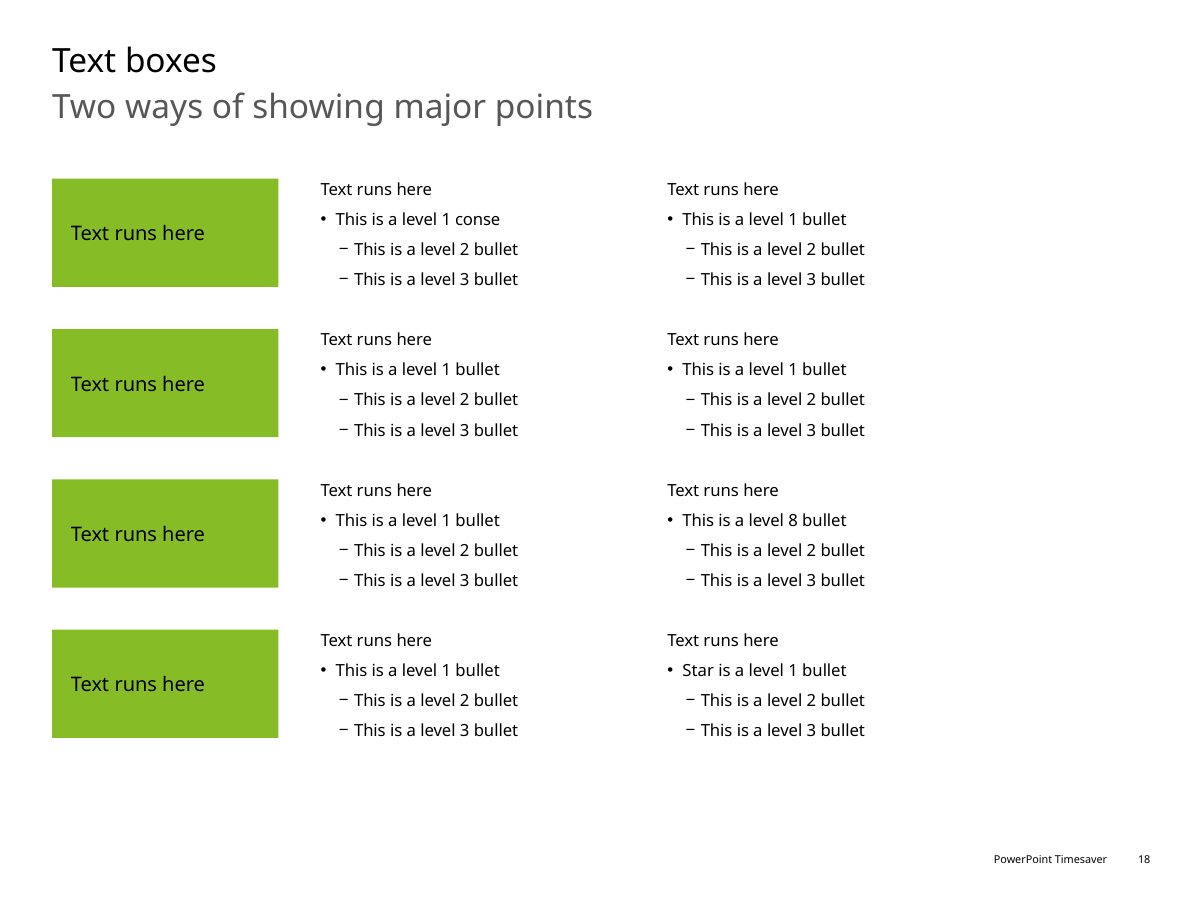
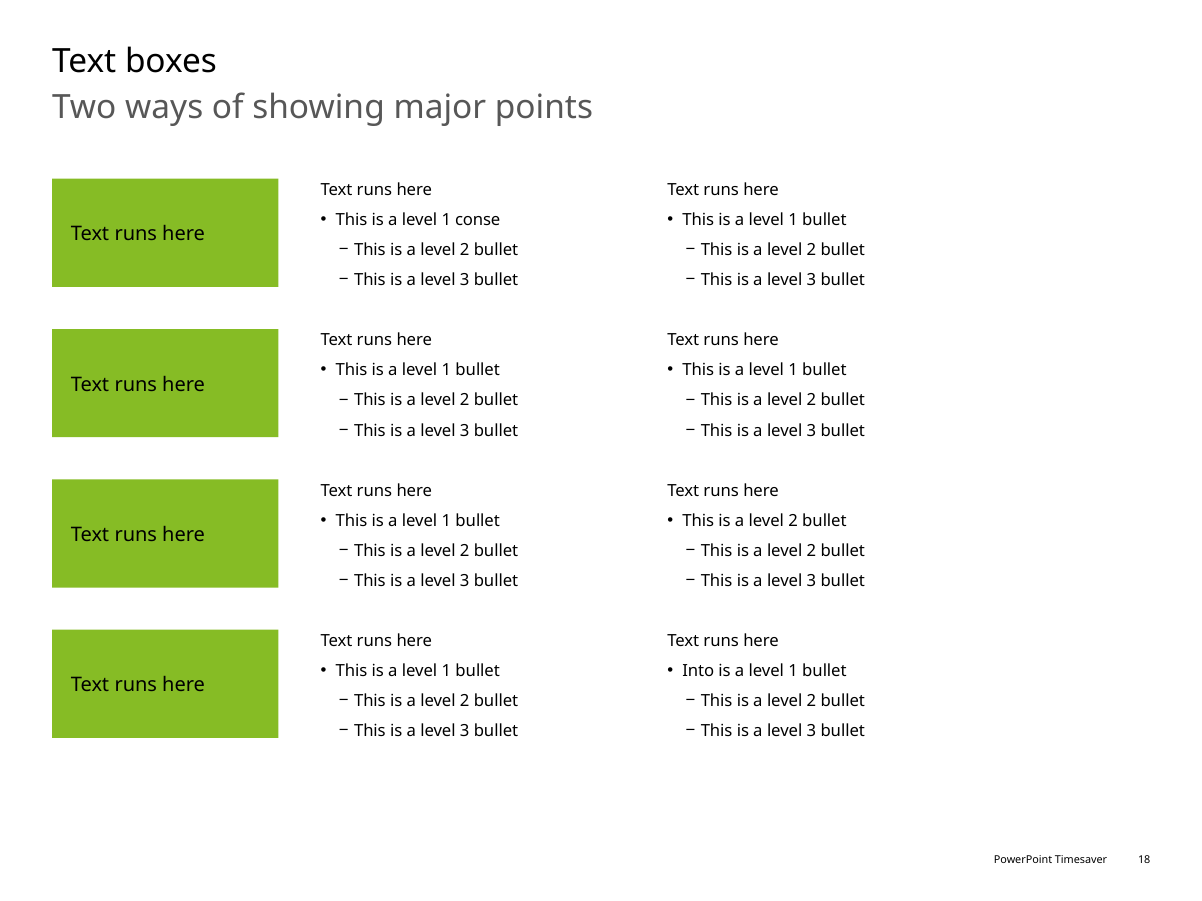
8: 8 -> 2 (793, 521)
Star: Star -> Into (698, 671)
